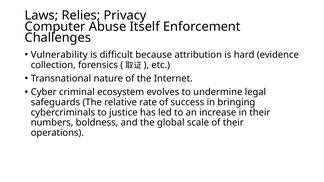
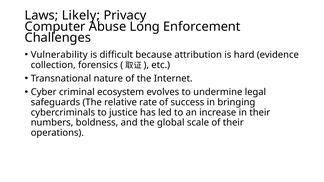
Relies: Relies -> Likely (81, 16)
Itself: Itself -> Long (145, 27)
